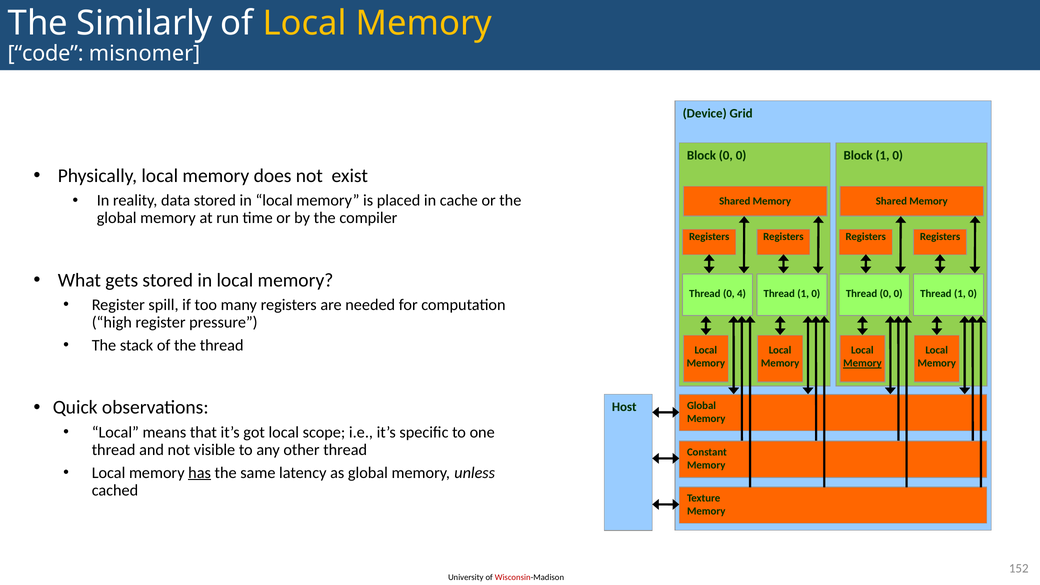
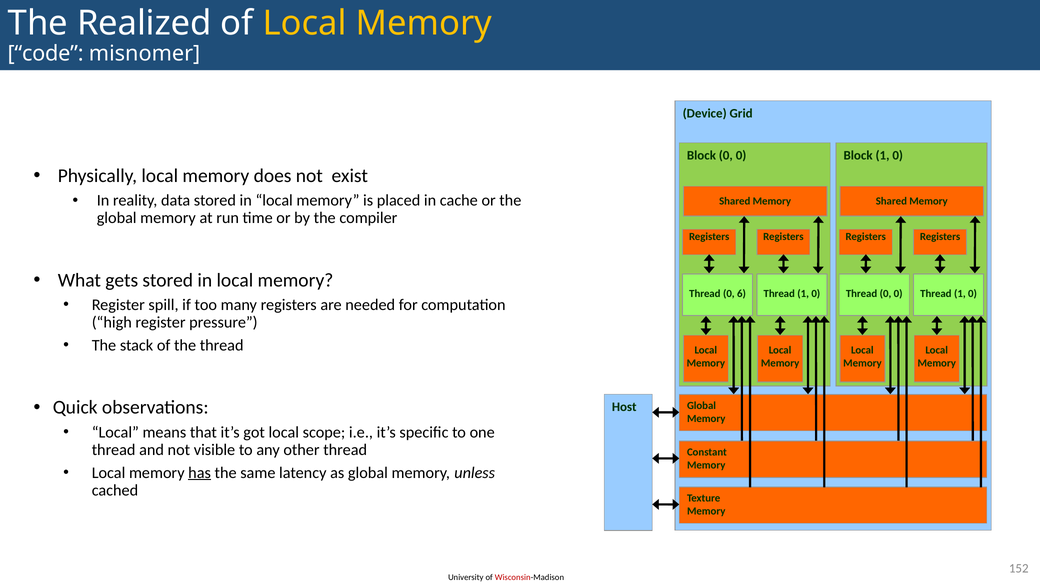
Similarly: Similarly -> Realized (144, 23)
4: 4 -> 6 (741, 294)
Memory underline: present -> none (862, 363)
